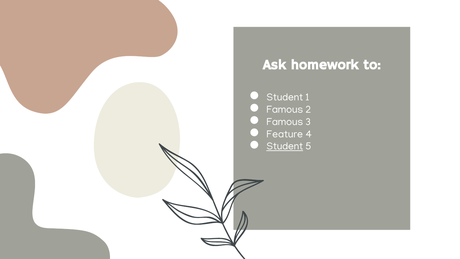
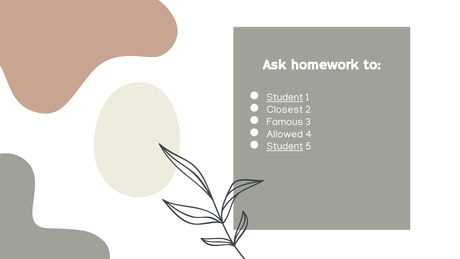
Student underline: none -> present (285, 97)
Famous: Famous -> Closest (285, 109)
Feature: Feature -> Allowed (285, 134)
